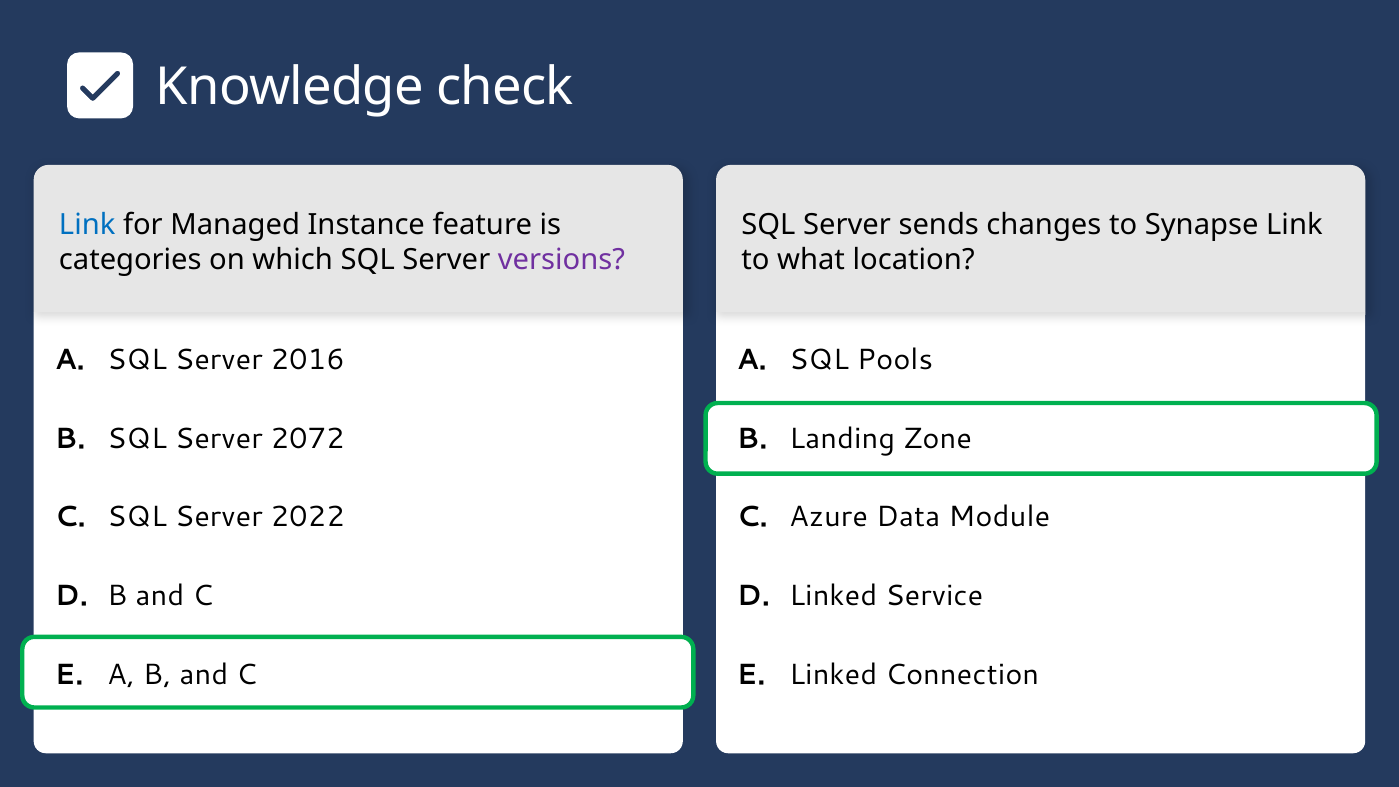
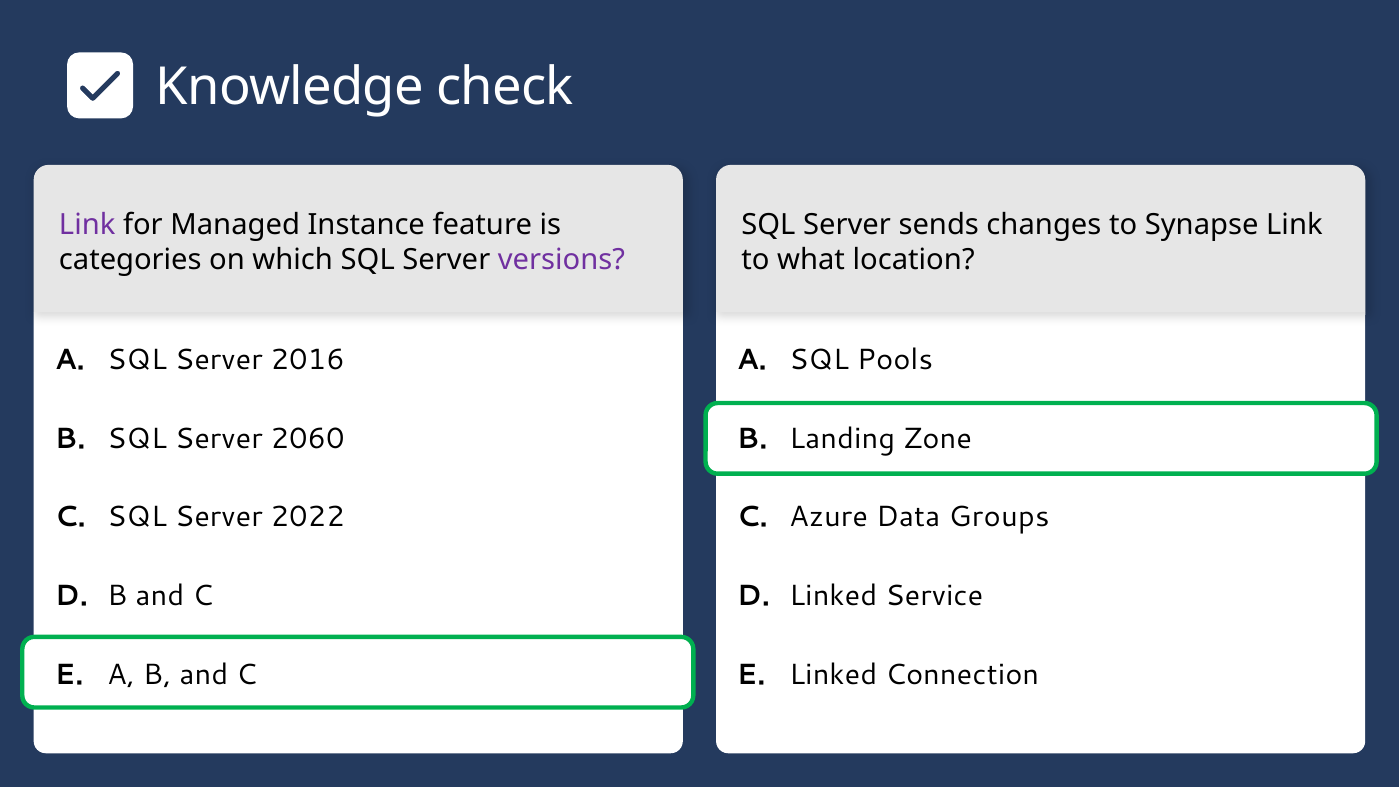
Link colour: blue -> purple (87, 225)
2072: 2072 -> 2060 (308, 439)
Module: Module -> Groups (999, 517)
